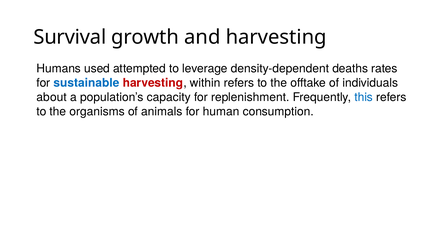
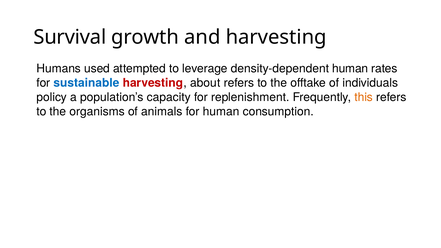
density-dependent deaths: deaths -> human (350, 69)
within: within -> about (205, 83)
about: about -> policy (52, 97)
this colour: blue -> orange (364, 97)
